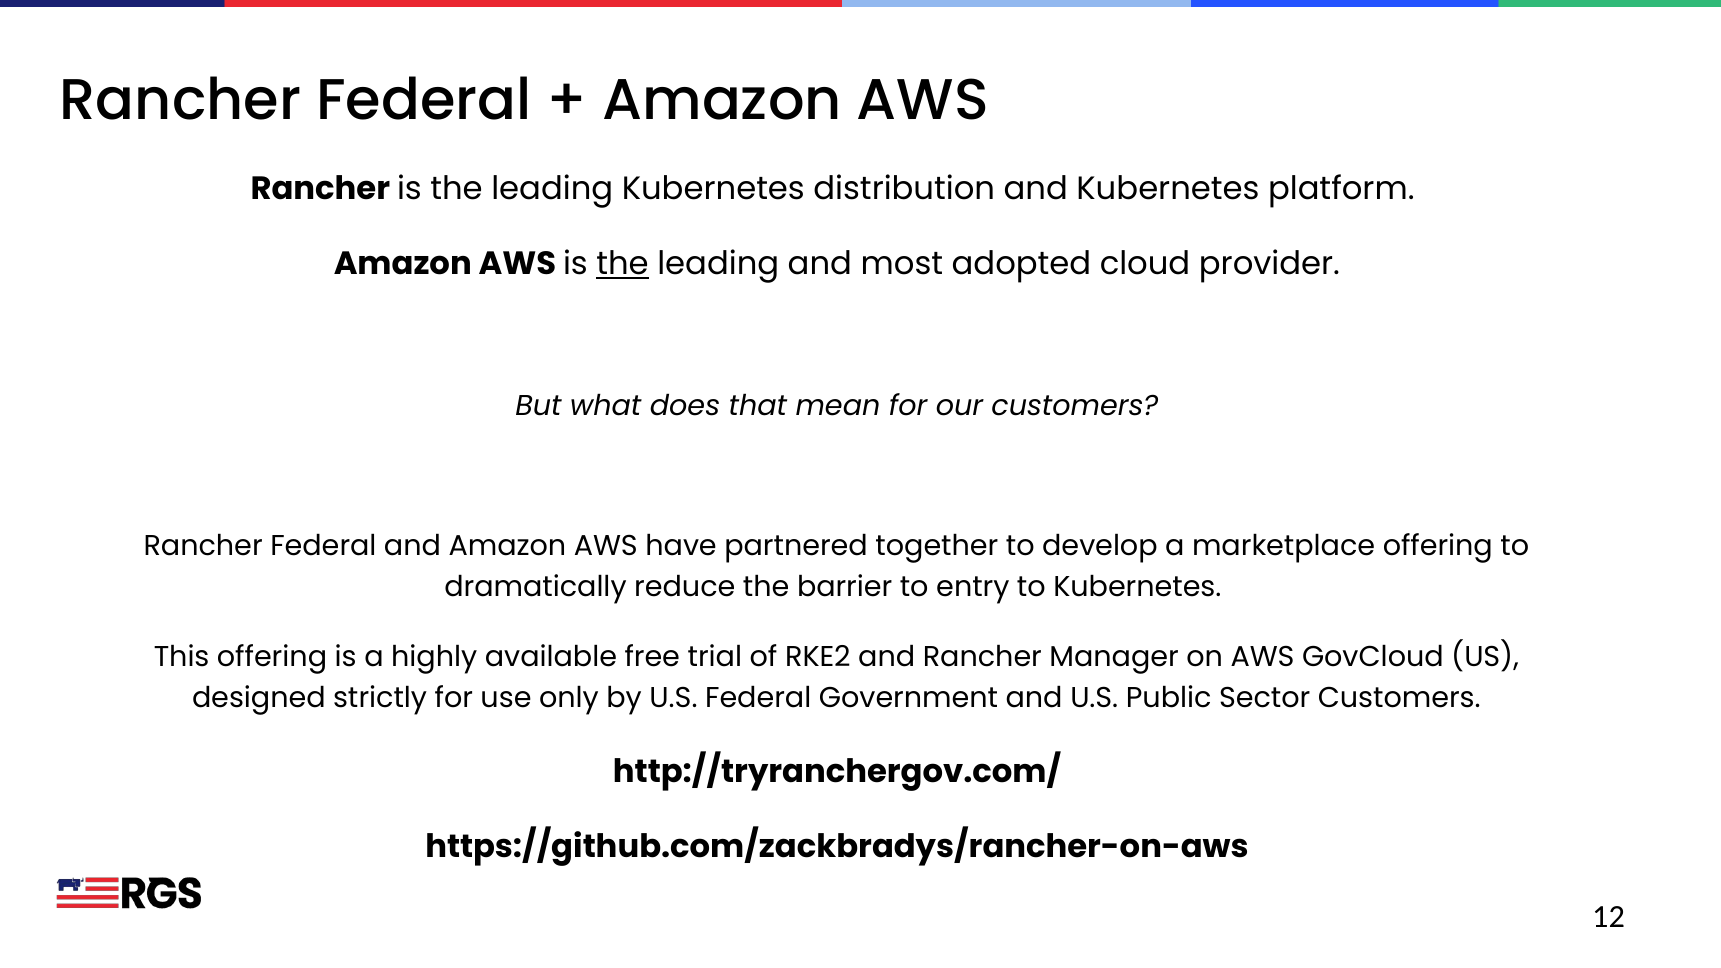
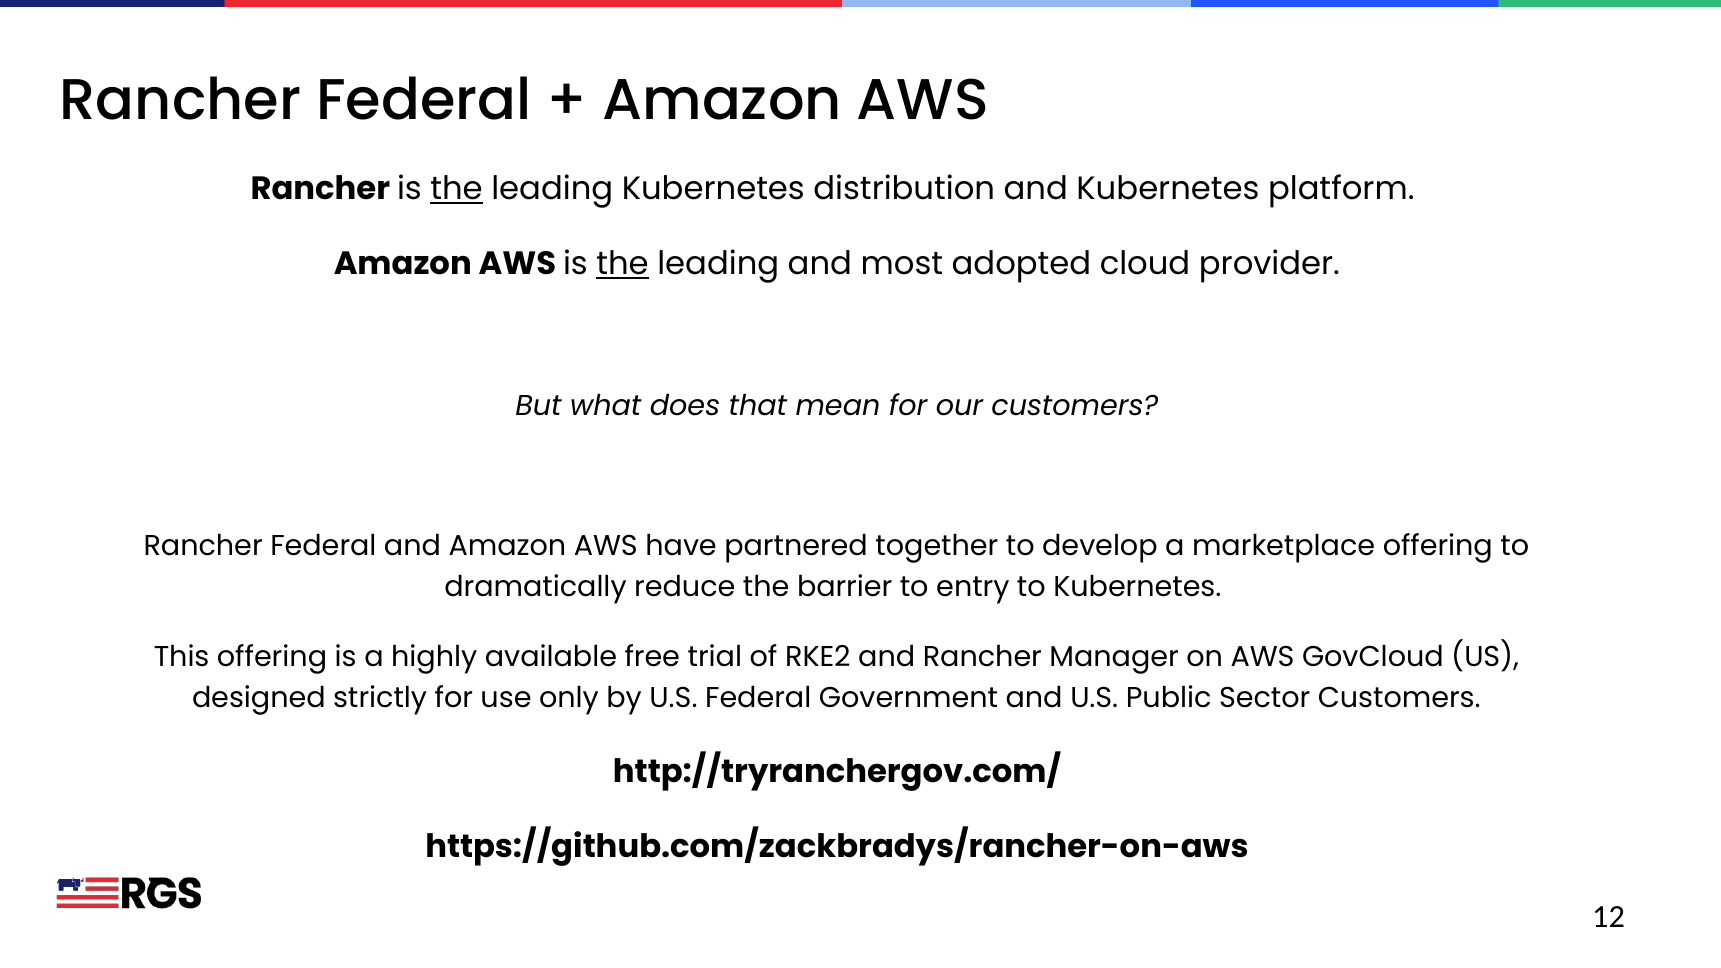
the underline: none -> present (457, 189)
